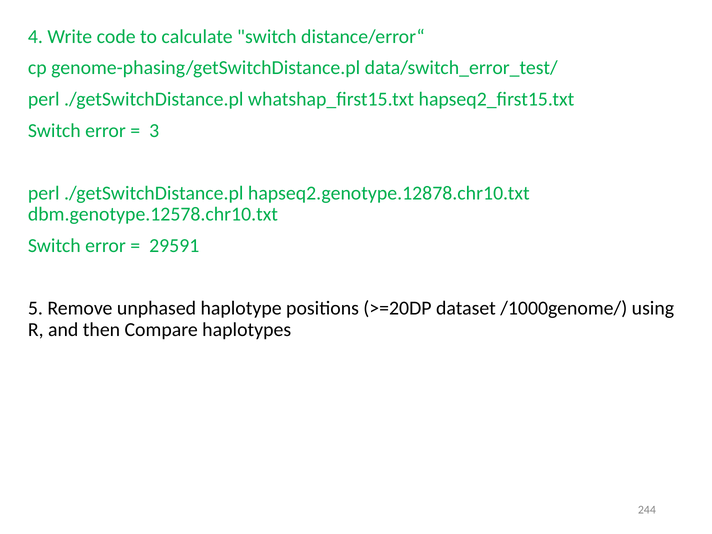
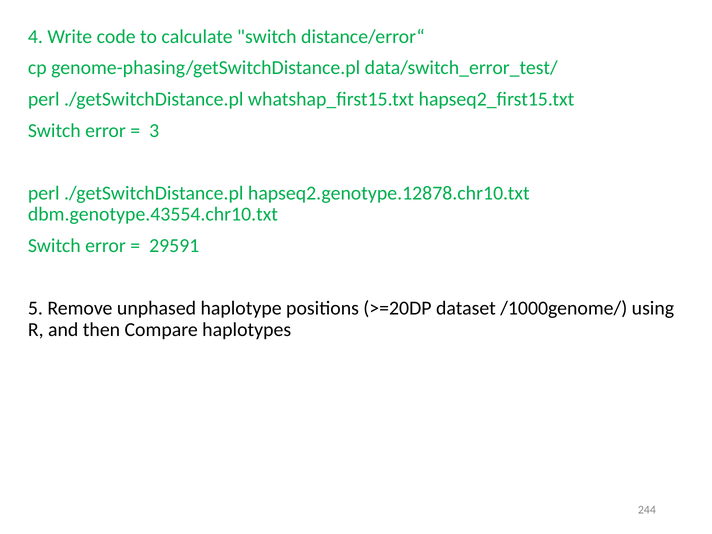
dbm.genotype.12578.chr10.txt: dbm.genotype.12578.chr10.txt -> dbm.genotype.43554.chr10.txt (153, 214)
